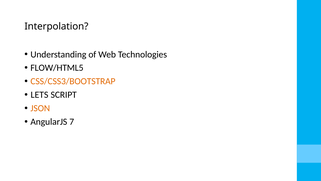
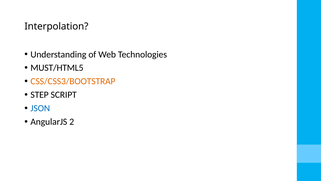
FLOW/HTML5: FLOW/HTML5 -> MUST/HTML5 (57, 68)
LETS: LETS -> STEP (40, 95)
JSON colour: orange -> blue (40, 108)
7: 7 -> 2 (72, 122)
